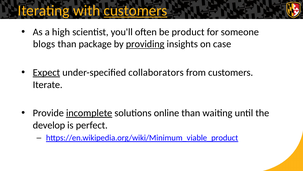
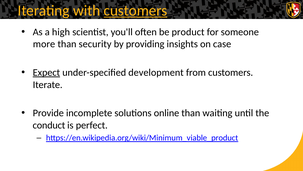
blogs: blogs -> more (44, 44)
package: package -> security (95, 44)
providing underline: present -> none (145, 44)
collaborators: collaborators -> development (156, 72)
incomplete underline: present -> none (89, 113)
develop: develop -> conduct (49, 125)
